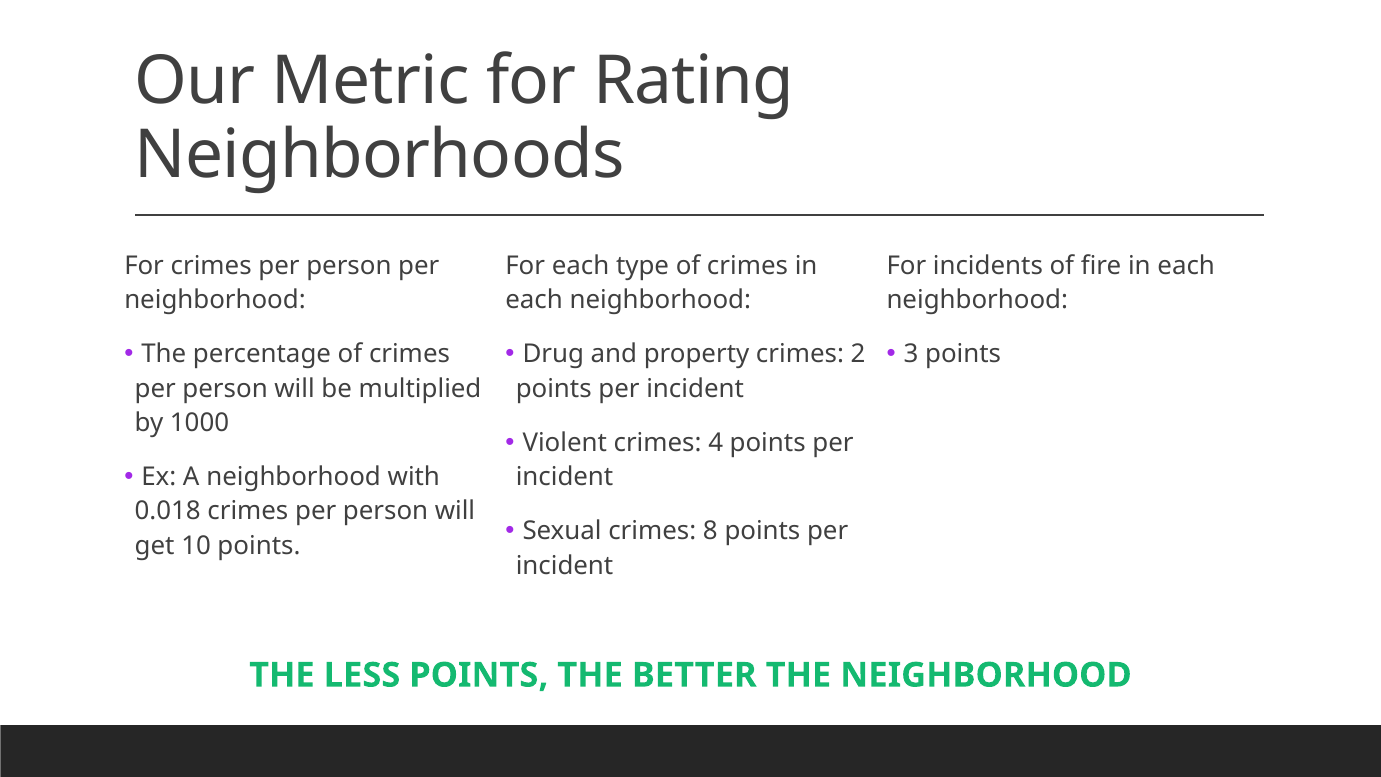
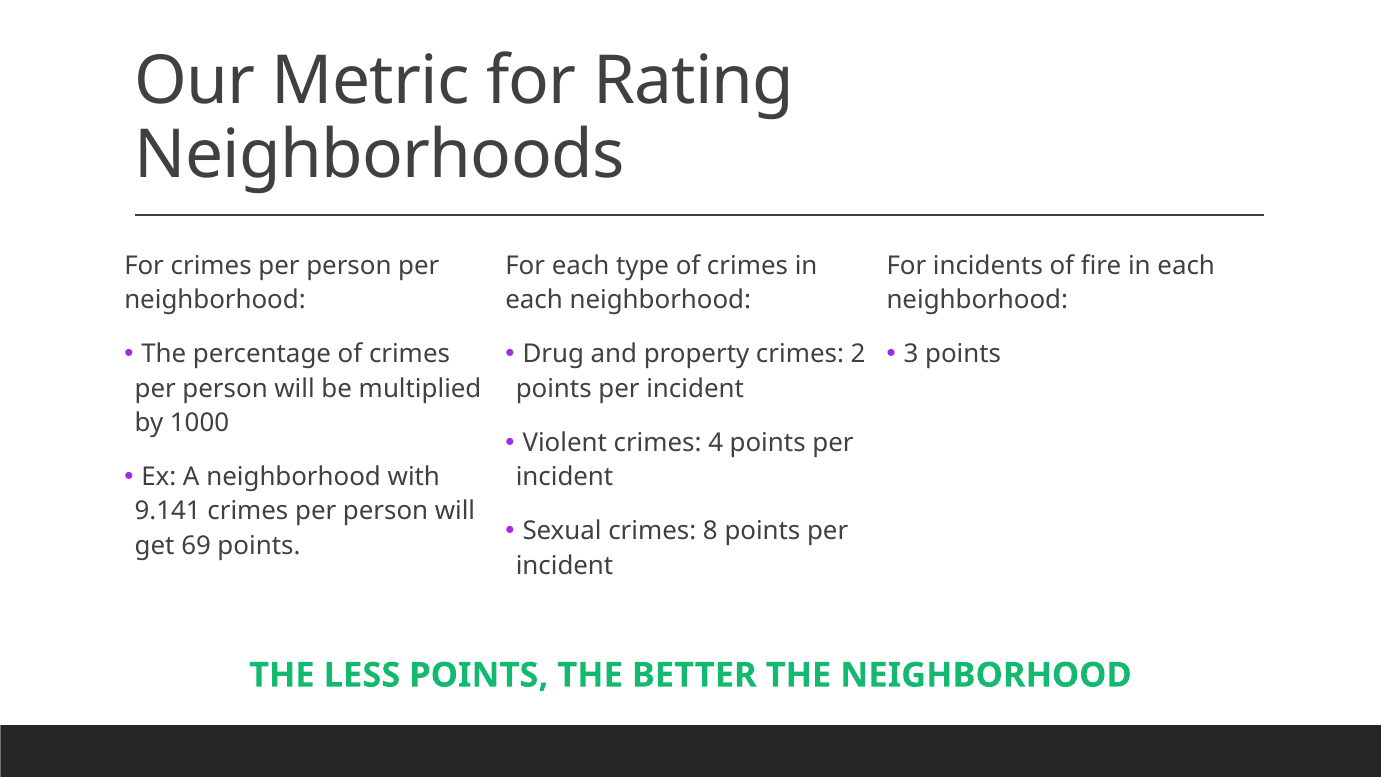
0.018: 0.018 -> 9.141 (168, 511)
10: 10 -> 69 (196, 545)
